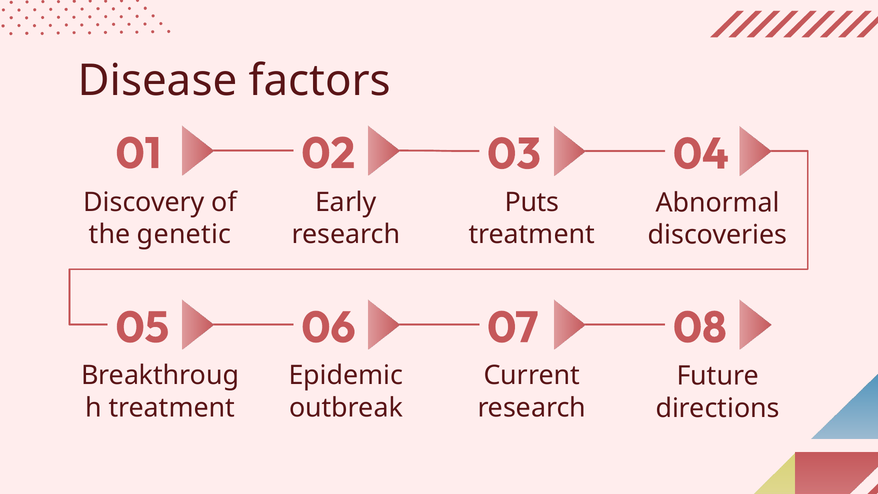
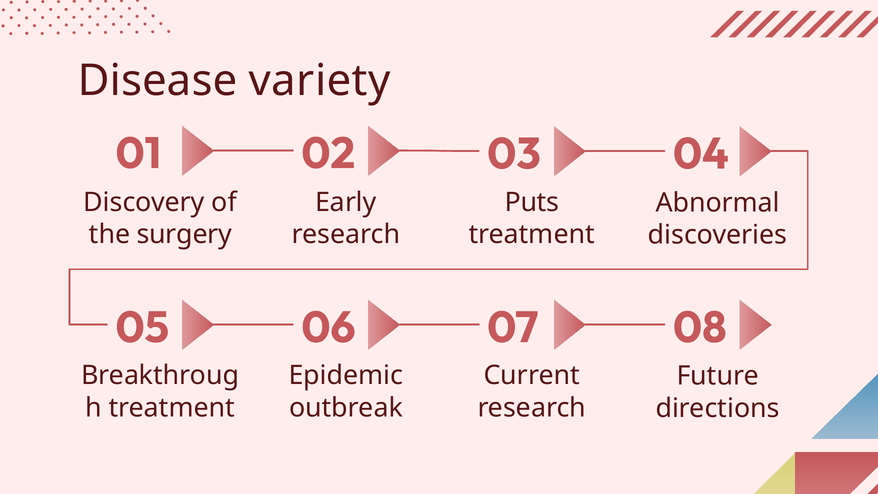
factors: factors -> variety (320, 81)
genetic: genetic -> surgery (184, 234)
